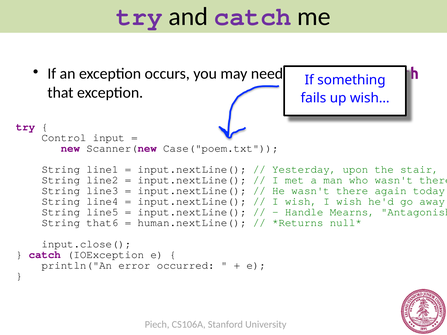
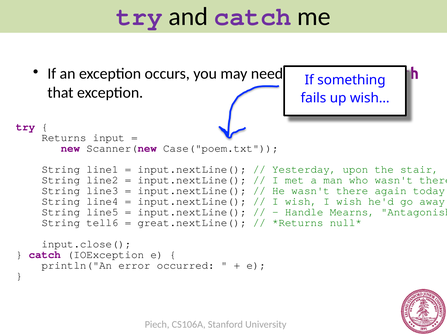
Control: Control -> Returns (64, 138)
that6: that6 -> tell6 (102, 223)
human.nextLine(: human.nextLine( -> great.nextLine( (192, 223)
